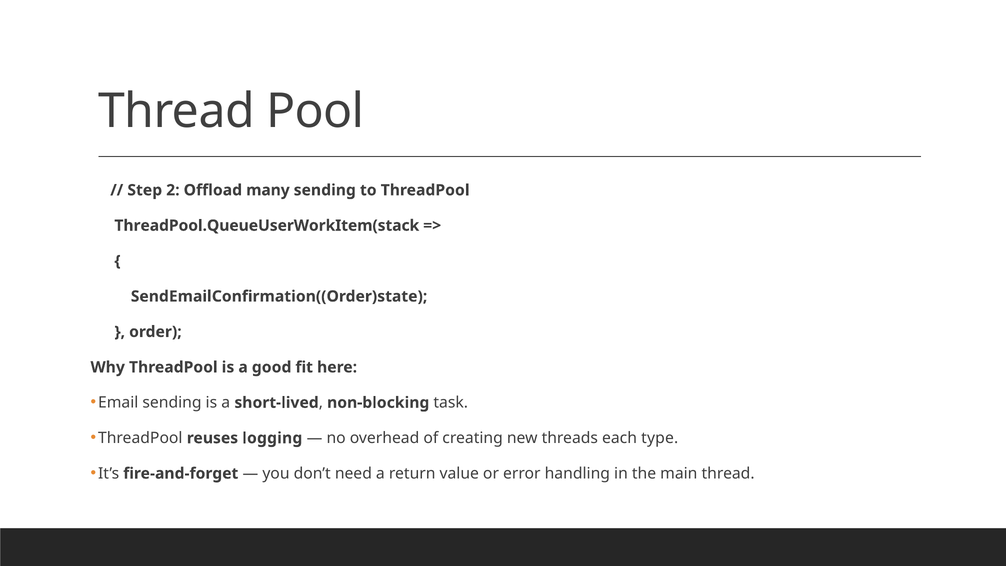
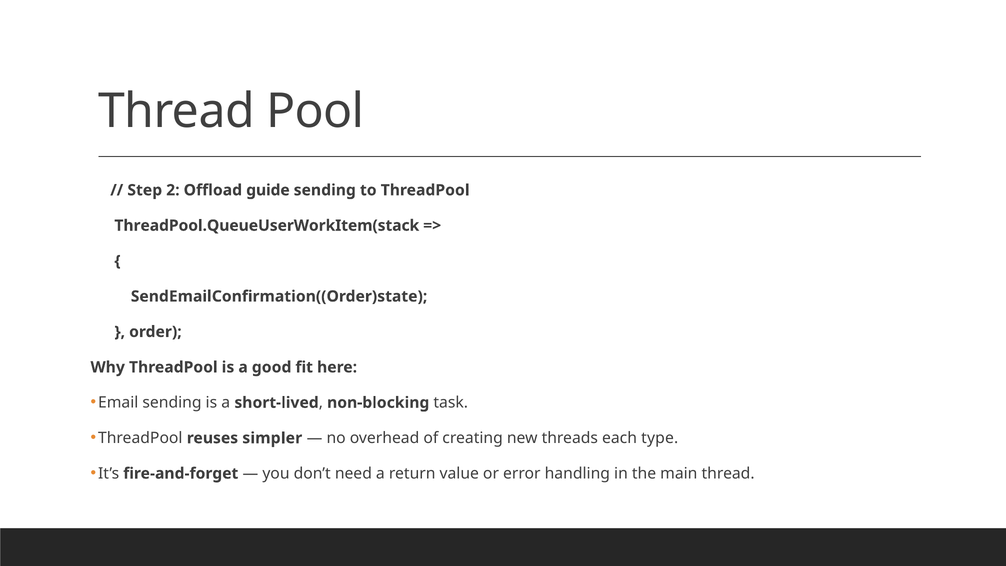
many: many -> guide (268, 190)
logging: logging -> simpler (272, 438)
